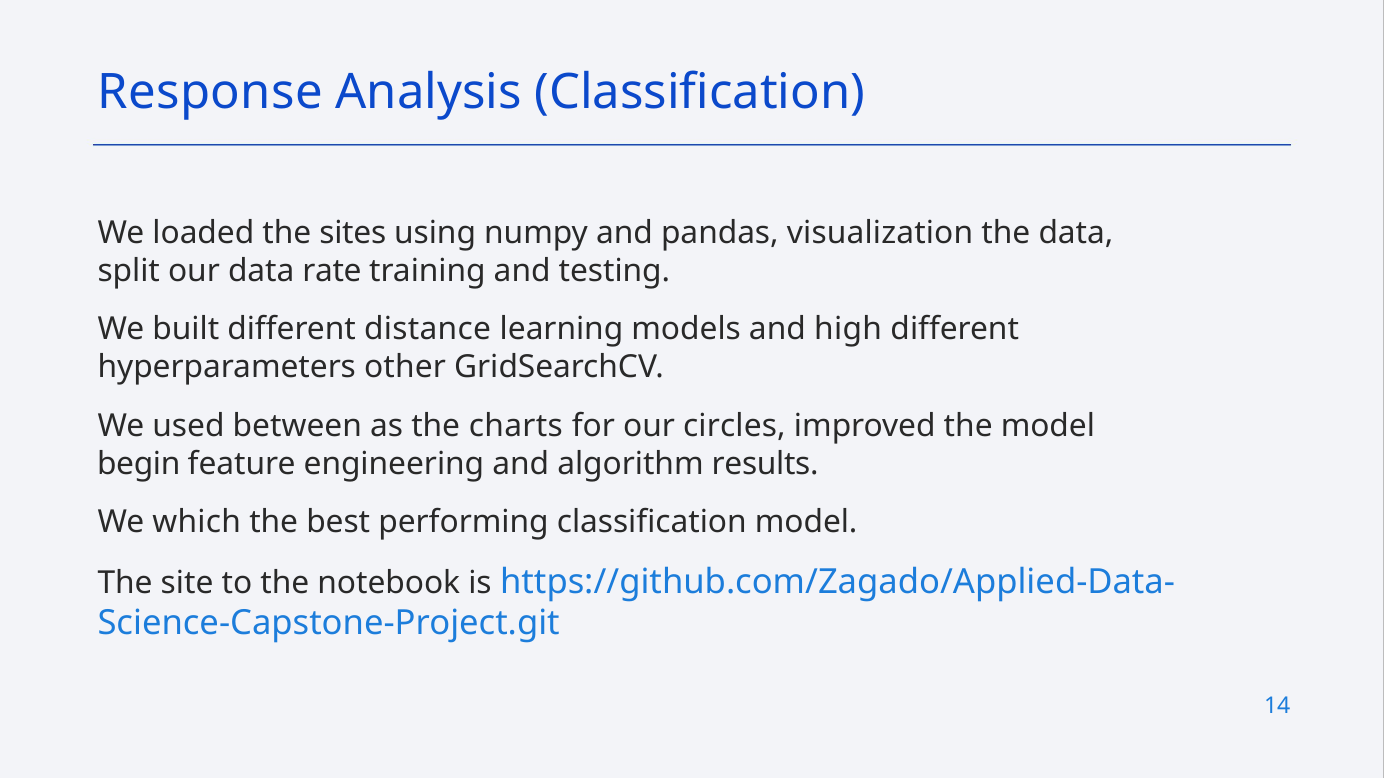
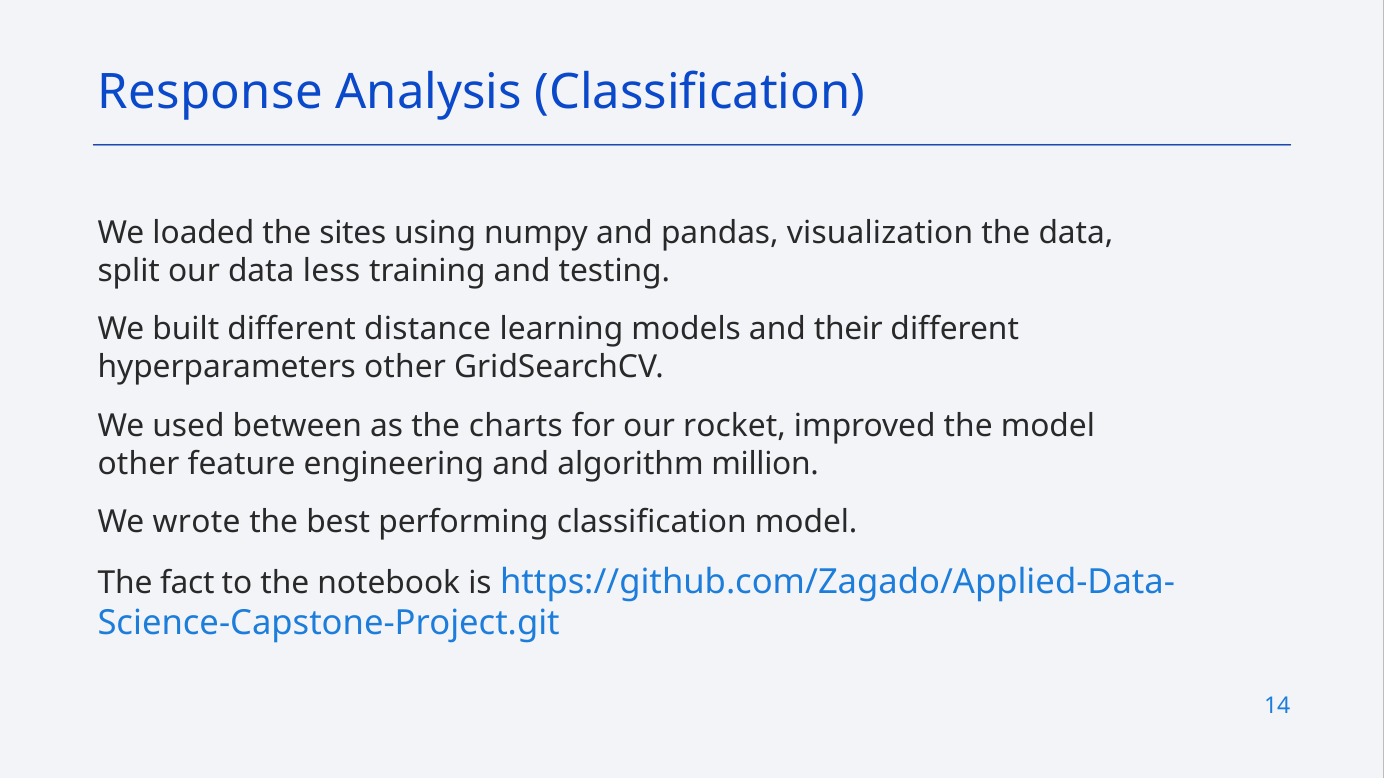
rate: rate -> less (332, 272)
high: high -> their (848, 330)
circles: circles -> rocket (734, 426)
begin: begin -> other (139, 464)
results: results -> million (765, 464)
which: which -> wrote (197, 522)
site: site -> fact (187, 583)
